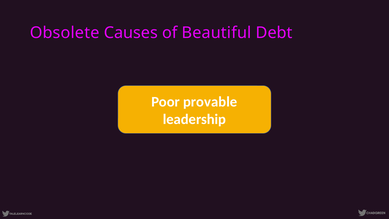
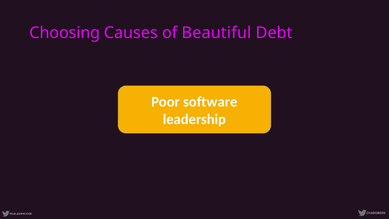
Obsolete: Obsolete -> Choosing (65, 33)
provable: provable -> software (210, 102)
